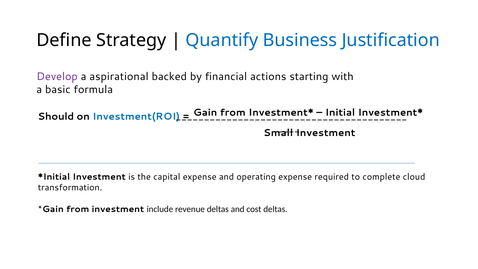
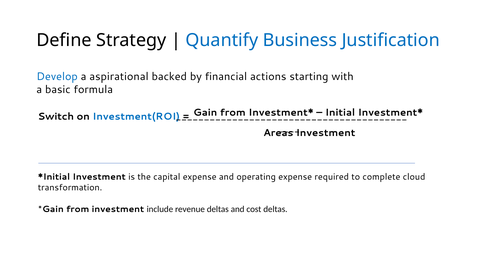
Develop colour: purple -> blue (57, 76)
Should: Should -> Switch (56, 116)
Small: Small -> Areas (278, 133)
